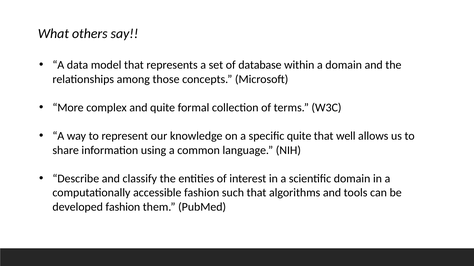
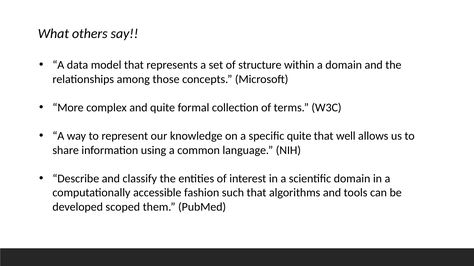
database: database -> structure (260, 65)
developed fashion: fashion -> scoped (123, 207)
